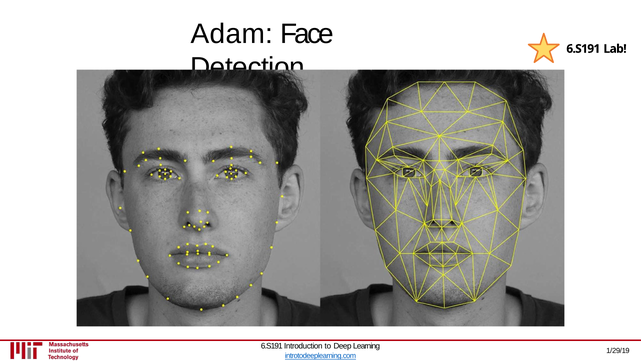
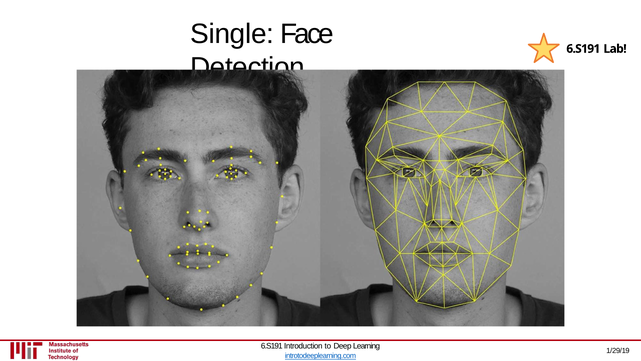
Adam: Adam -> Single (232, 34)
